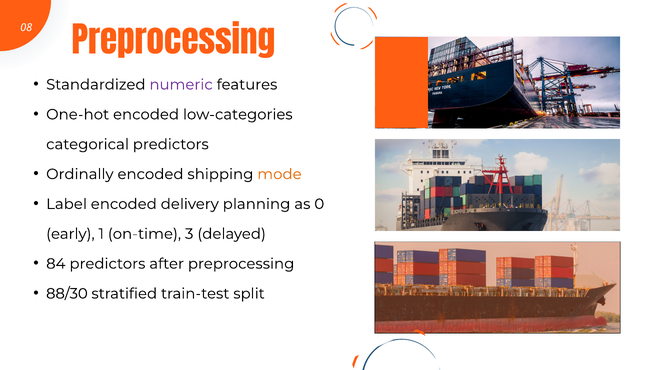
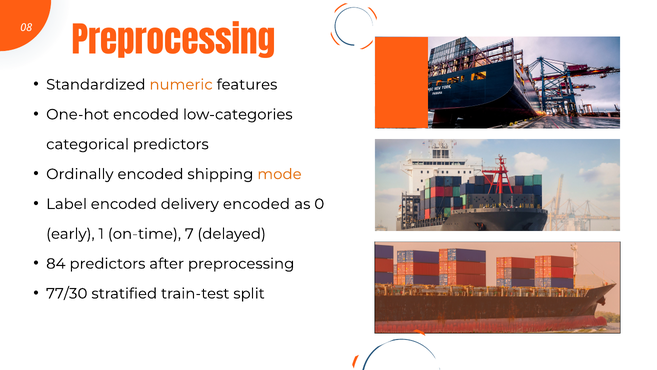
numeric colour: purple -> orange (181, 85)
delivery planning: planning -> encoded (256, 204)
3: 3 -> 7 (189, 234)
88/30: 88/30 -> 77/30 (67, 293)
